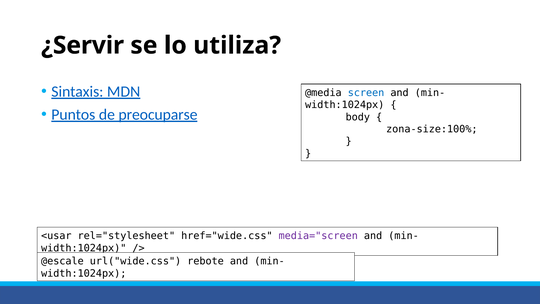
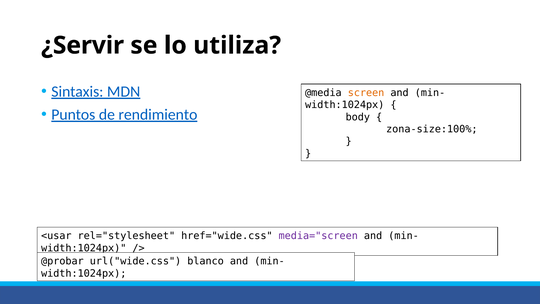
screen colour: blue -> orange (366, 93)
preocuparse: preocuparse -> rendimiento (158, 114)
@escale: @escale -> @probar (62, 261)
rebote: rebote -> blanco (206, 261)
